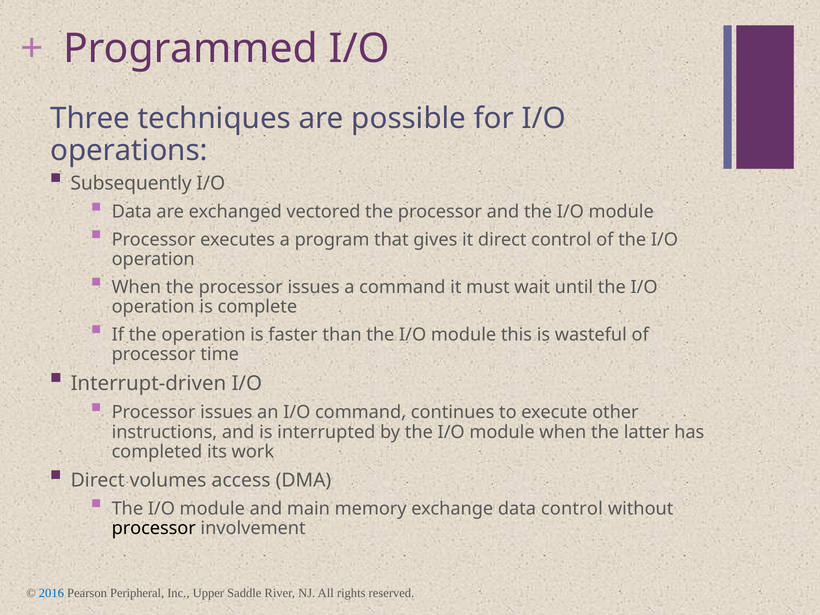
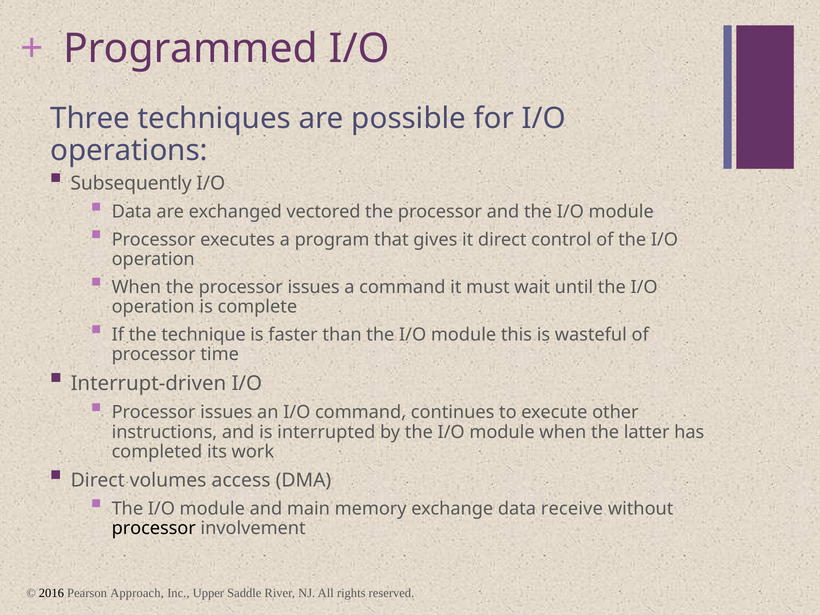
the operation: operation -> technique (204, 335)
data control: control -> receive (572, 509)
2016 colour: blue -> black (51, 593)
Peripheral: Peripheral -> Approach (137, 593)
